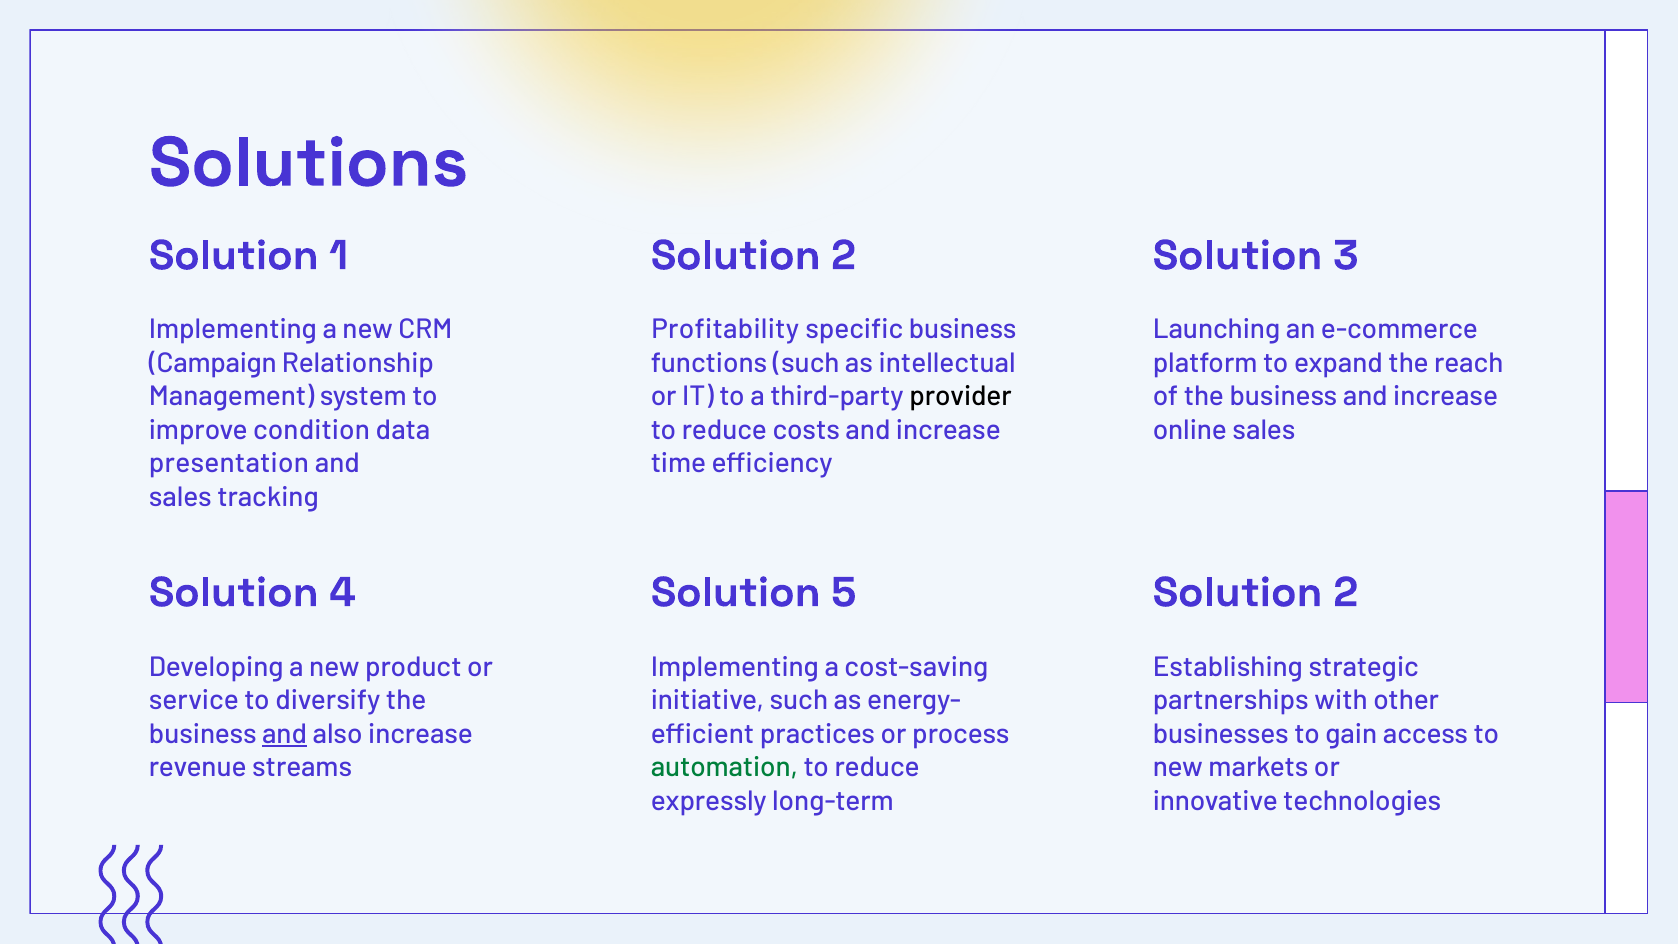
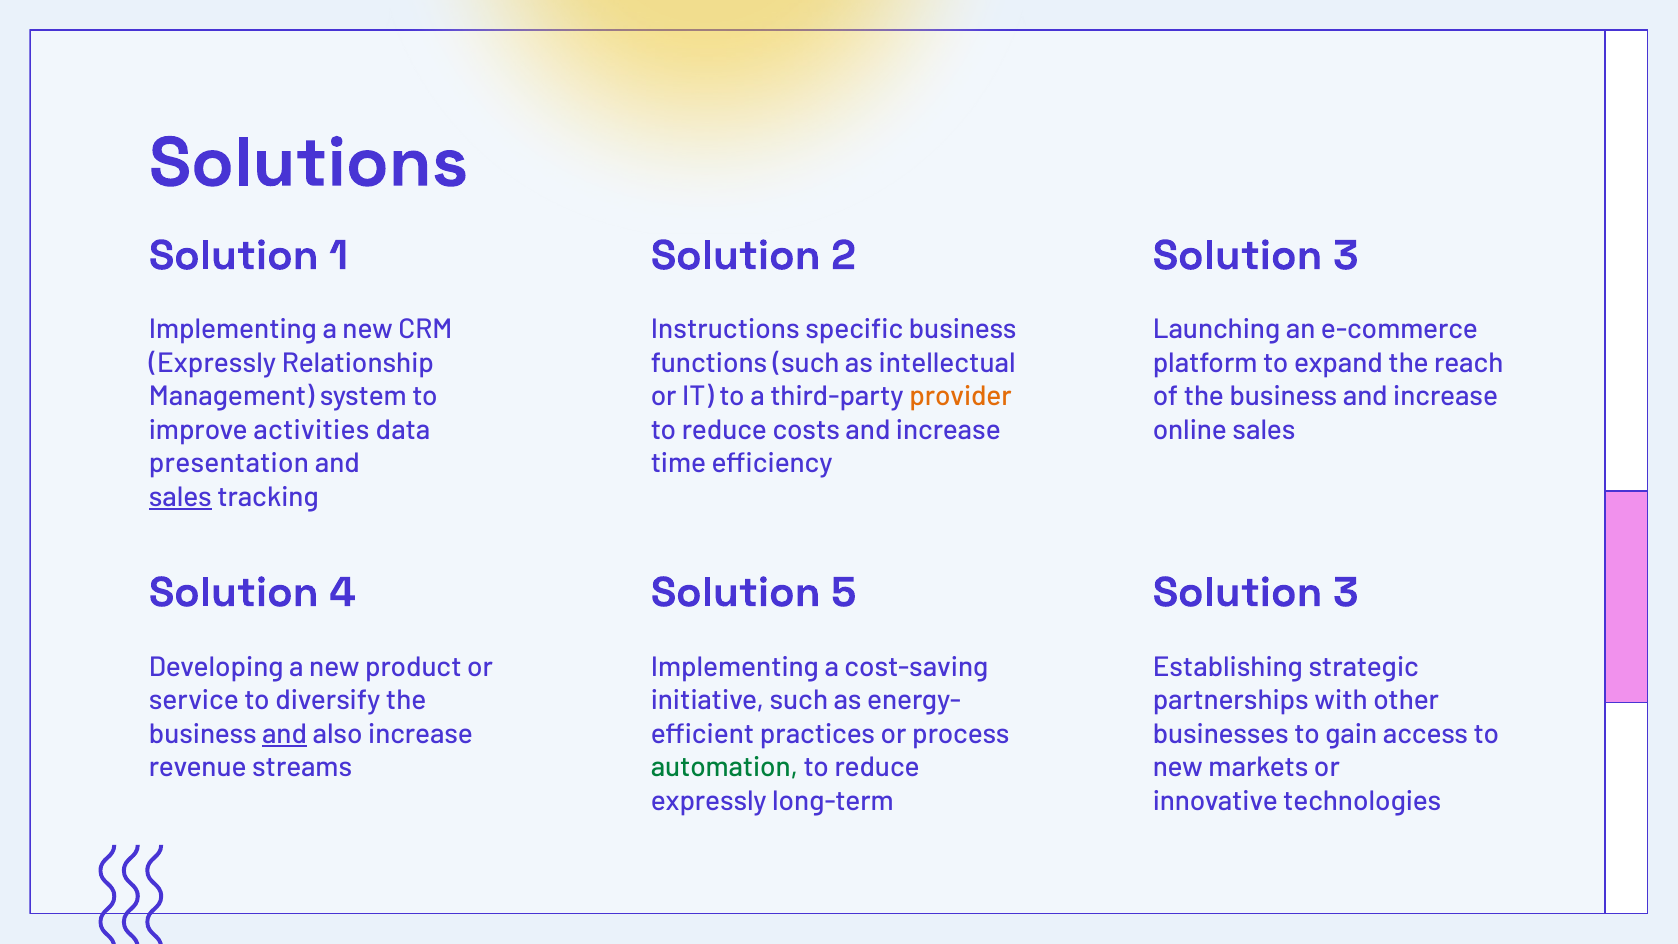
Profitability: Profitability -> Instructions (725, 329)
Campaign: Campaign -> Expressly (213, 363)
provider colour: black -> orange (960, 396)
condition: condition -> activities (311, 430)
sales underline: none -> present (180, 497)
5 Solution 2: 2 -> 3 (1346, 592)
